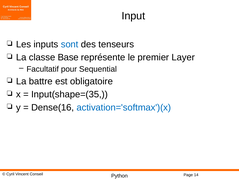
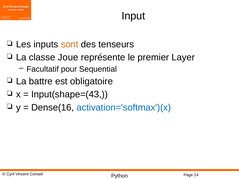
sont colour: blue -> orange (70, 44)
Base: Base -> Joue (68, 57)
Input(shape=(35: Input(shape=(35 -> Input(shape=(43 (70, 95)
